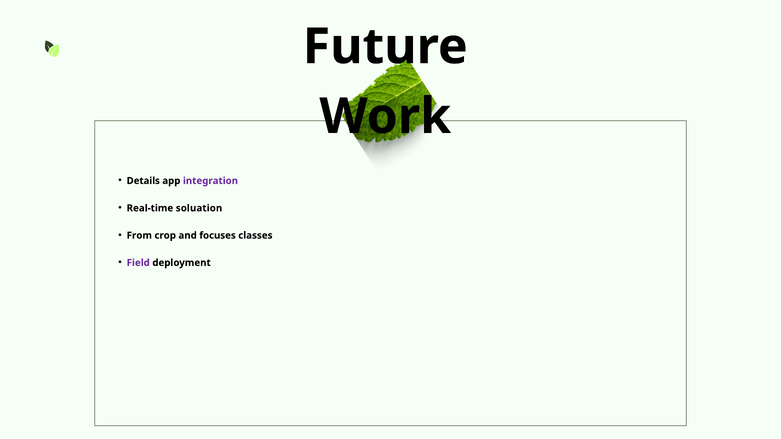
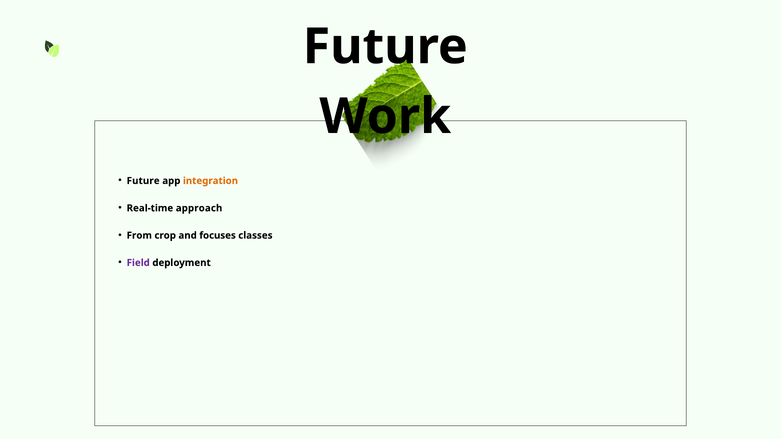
Details: Details -> Future (143, 181)
integration colour: purple -> orange (210, 181)
soluation: soluation -> approach (199, 208)
